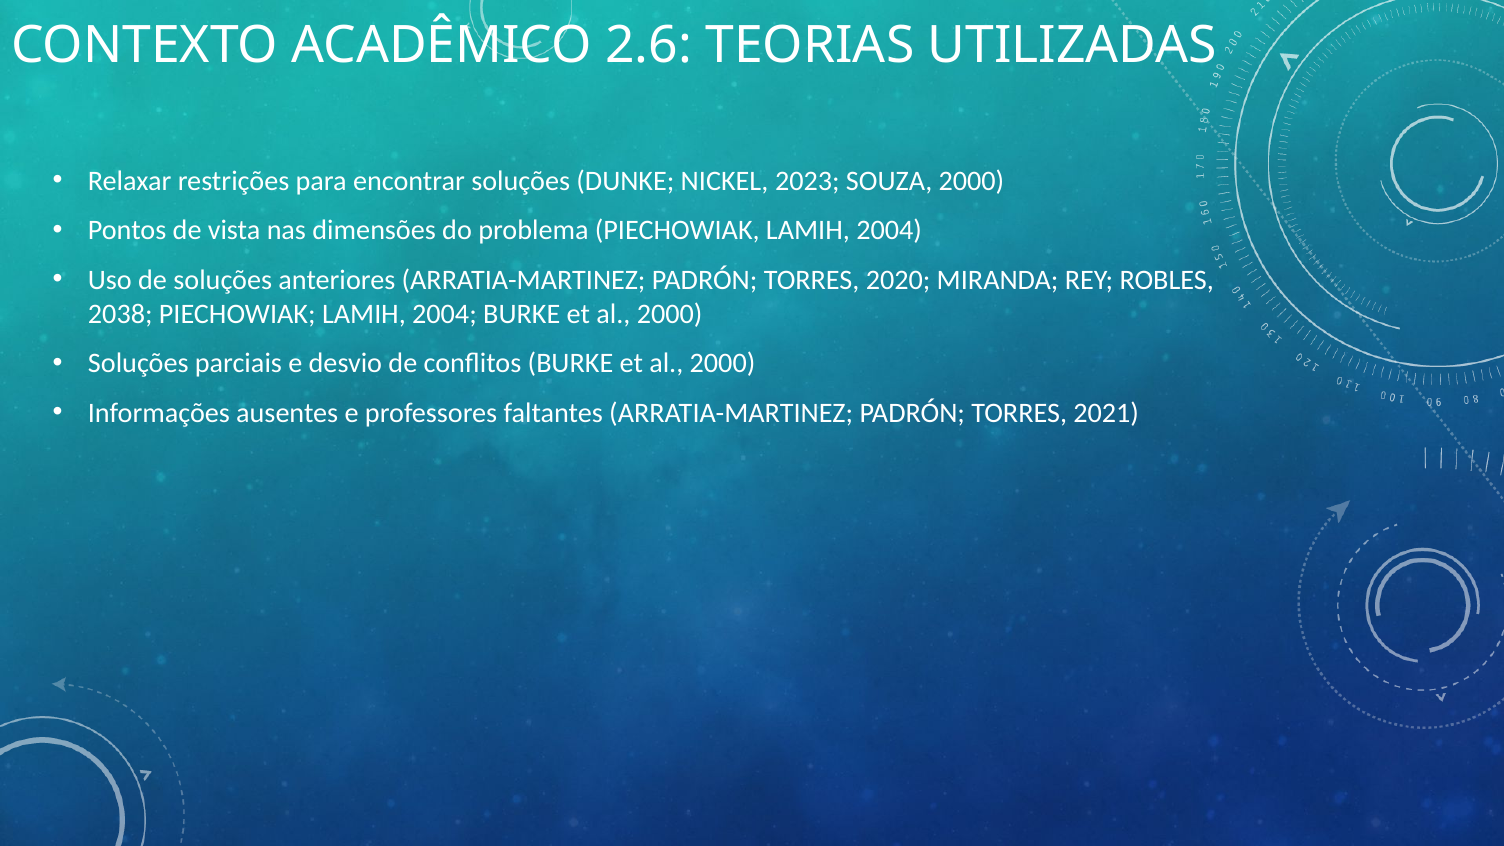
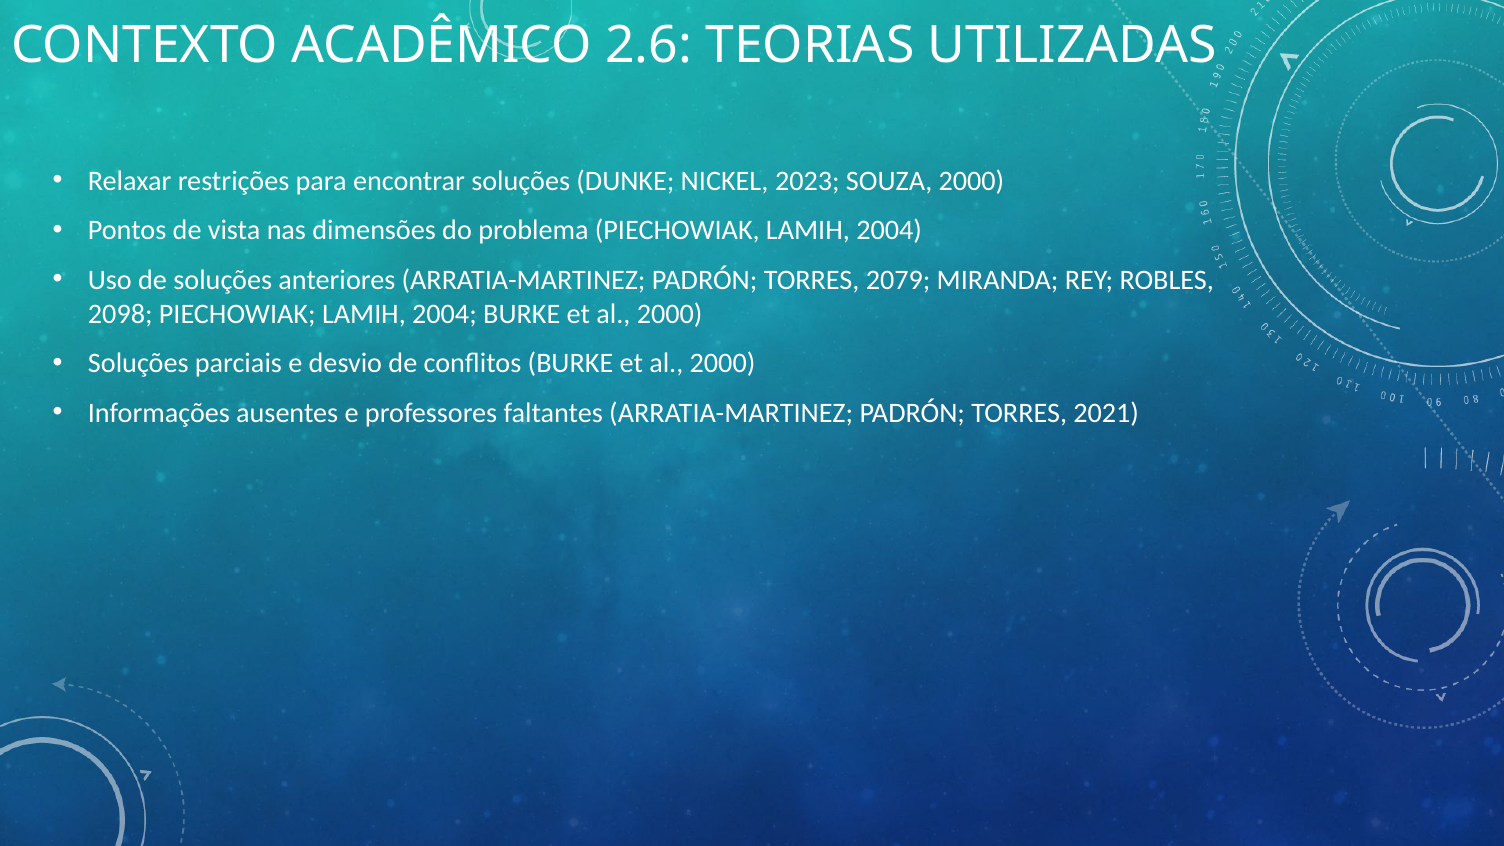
2020: 2020 -> 2079 (898, 280)
2038: 2038 -> 2098 (120, 314)
